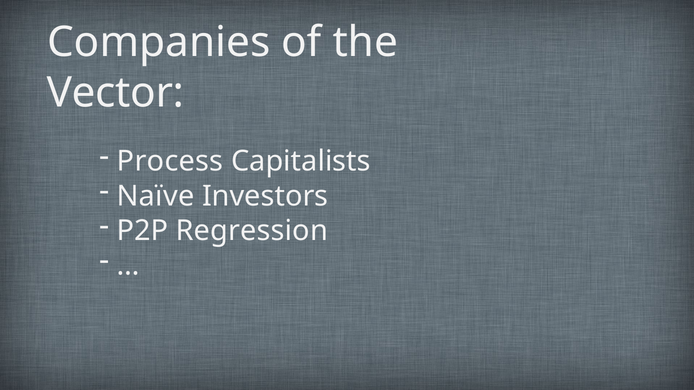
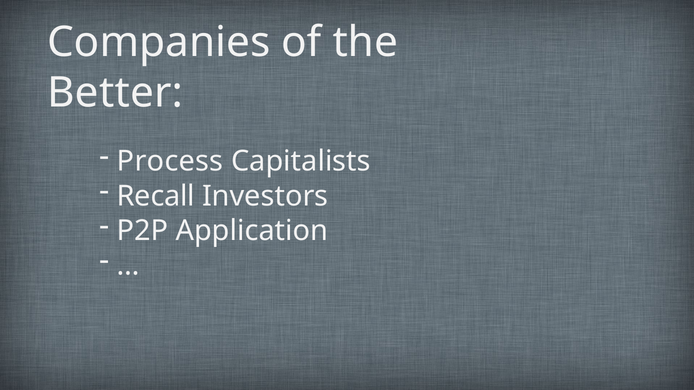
Vector: Vector -> Better (115, 93)
Naïve: Naïve -> Recall (156, 196)
Regression: Regression -> Application (252, 231)
